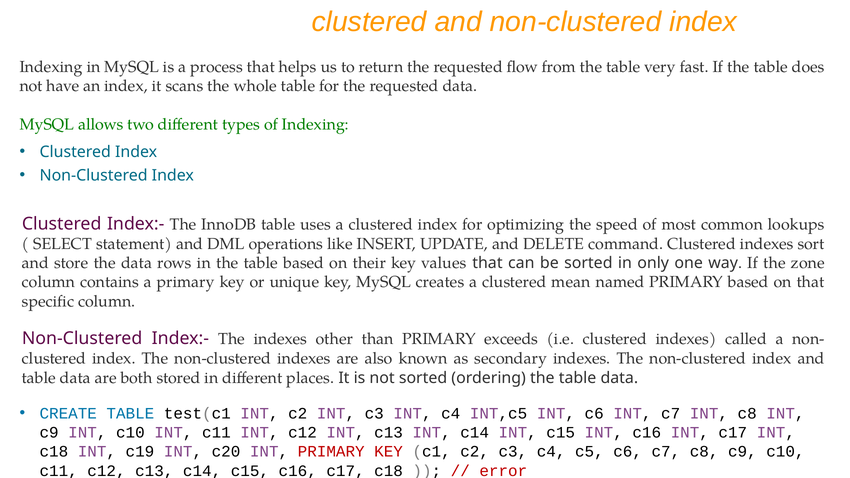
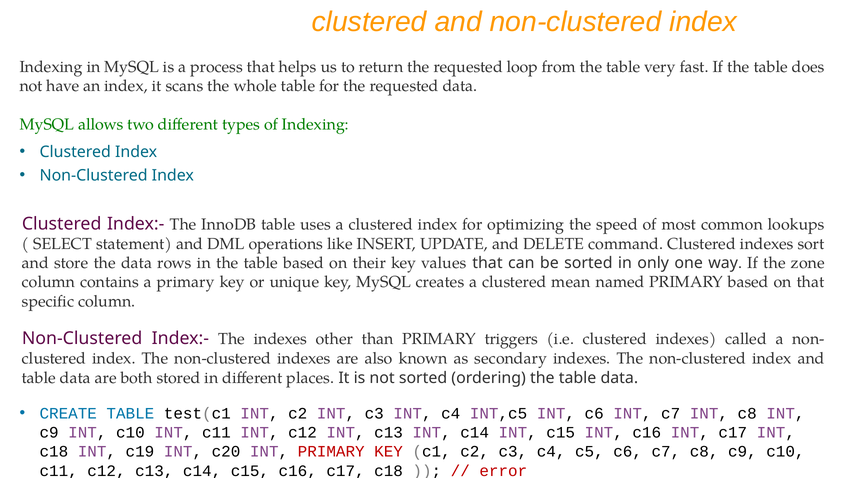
flow: flow -> loop (522, 67)
exceeds: exceeds -> triggers (511, 339)
